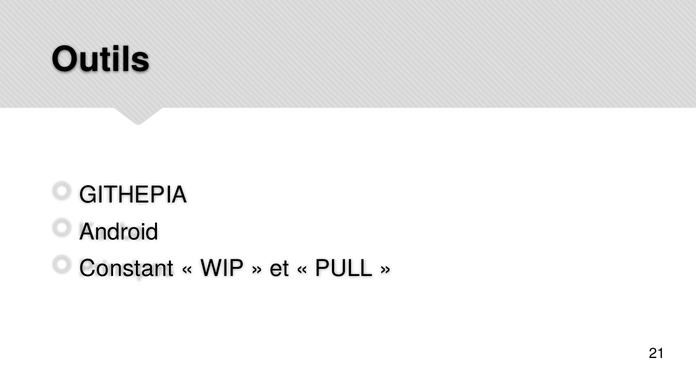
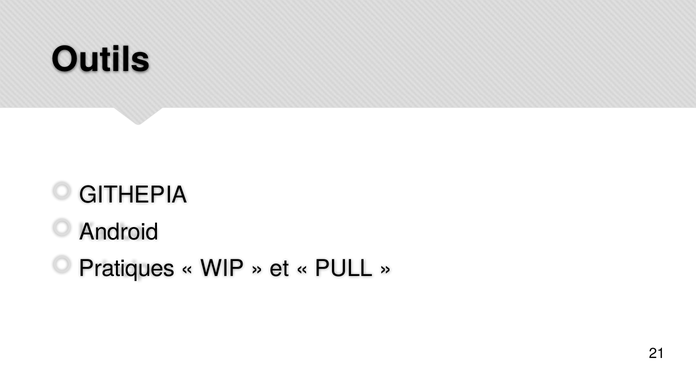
Constant: Constant -> Pratiques (127, 269)
